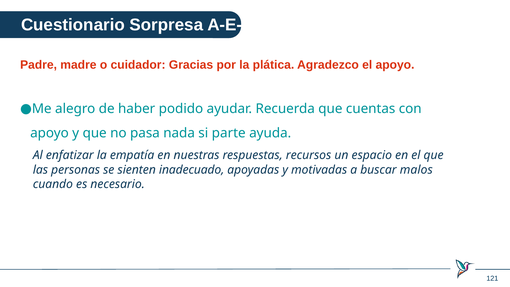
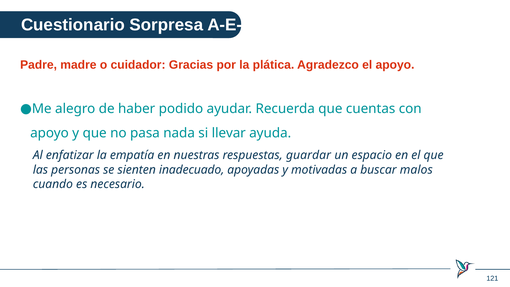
parte: parte -> llevar (229, 133)
recursos: recursos -> guardar (309, 155)
